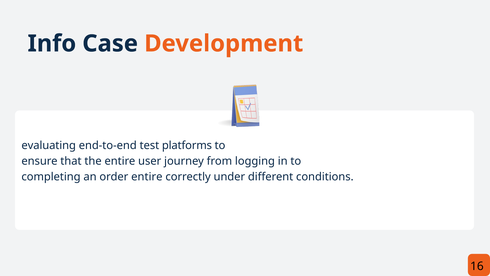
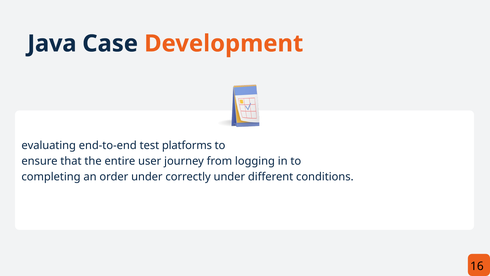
Info: Info -> Java (52, 44)
order entire: entire -> under (147, 177)
